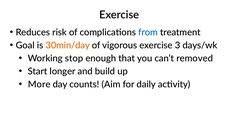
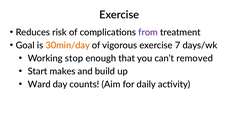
from colour: blue -> purple (148, 33)
3: 3 -> 7 (178, 46)
longer: longer -> makes (63, 72)
More: More -> Ward (39, 85)
